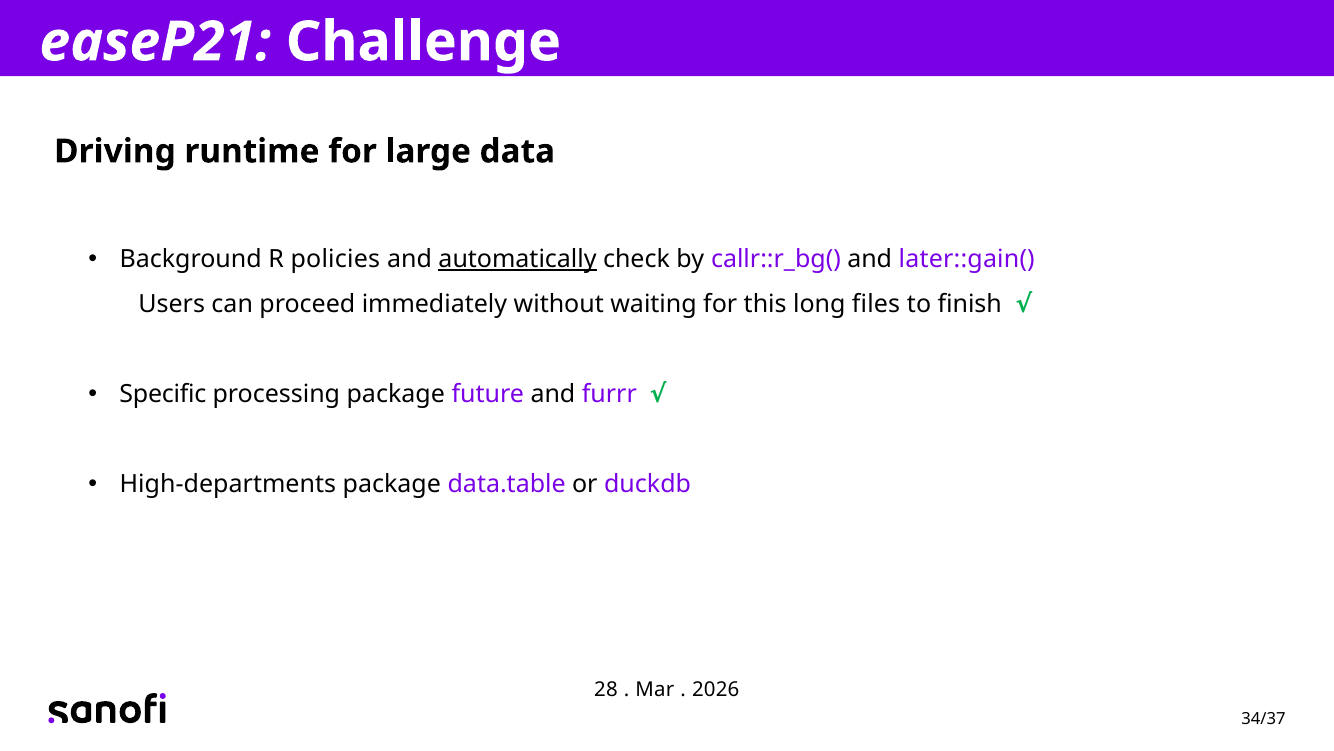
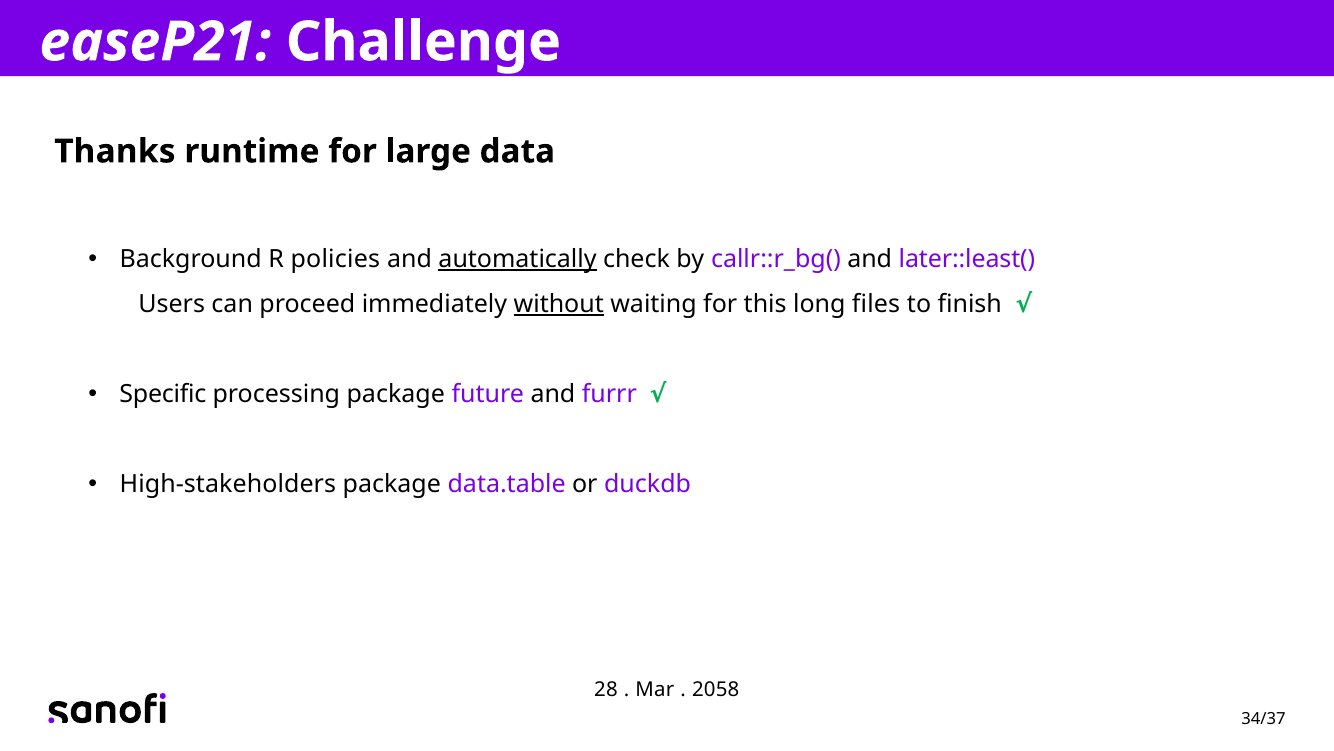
Driving: Driving -> Thanks (115, 151)
later::gain(: later::gain( -> later::least( (967, 259)
without underline: none -> present (559, 304)
High-departments: High-departments -> High-stakeholders (228, 484)
2026: 2026 -> 2058 (716, 690)
